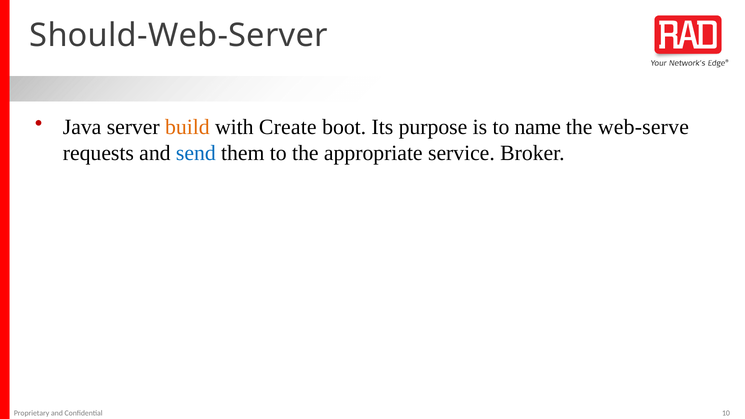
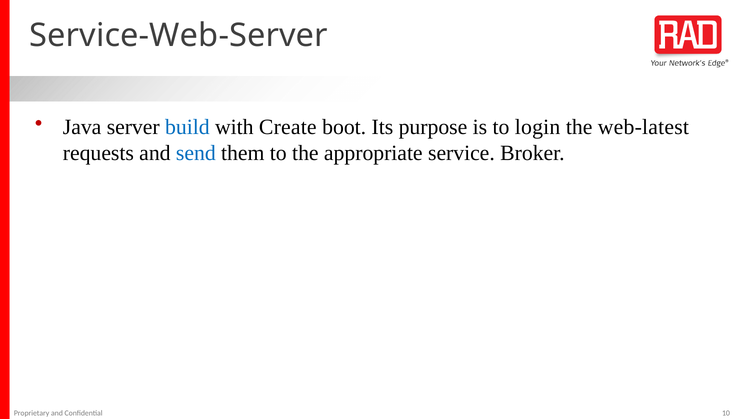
Should-Web-Server: Should-Web-Server -> Service-Web-Server (179, 35)
build colour: orange -> blue (187, 127)
name: name -> login (538, 127)
web-serve: web-serve -> web-latest (643, 127)
